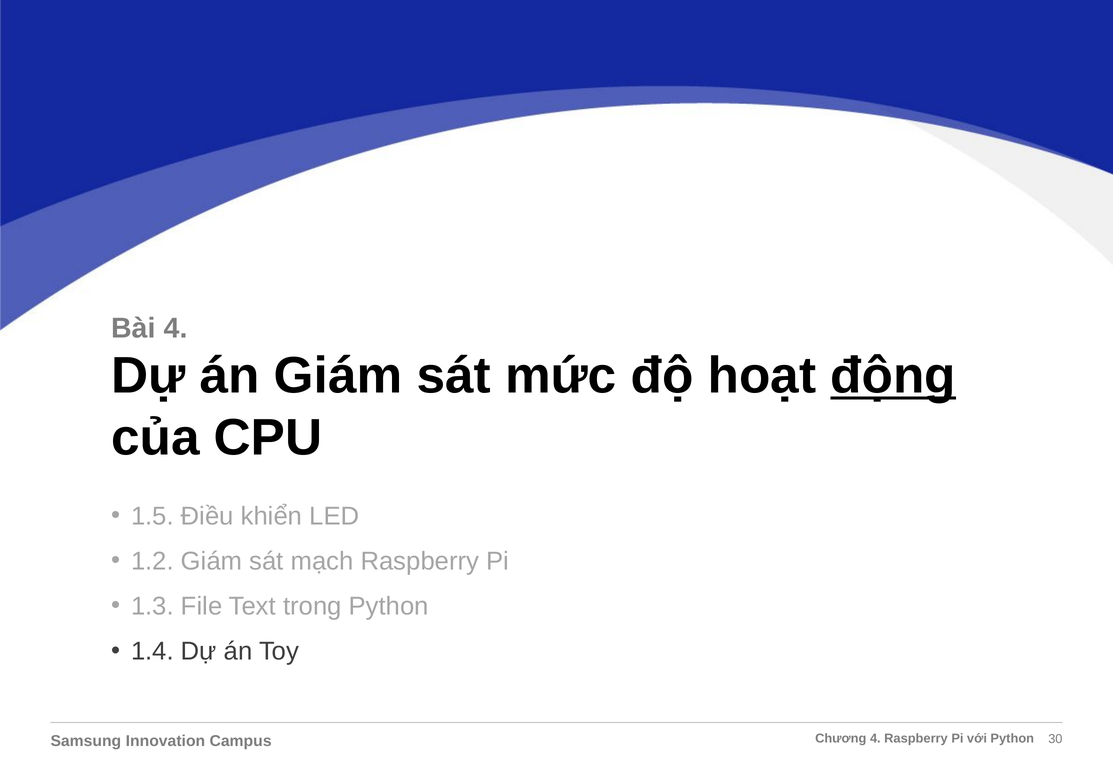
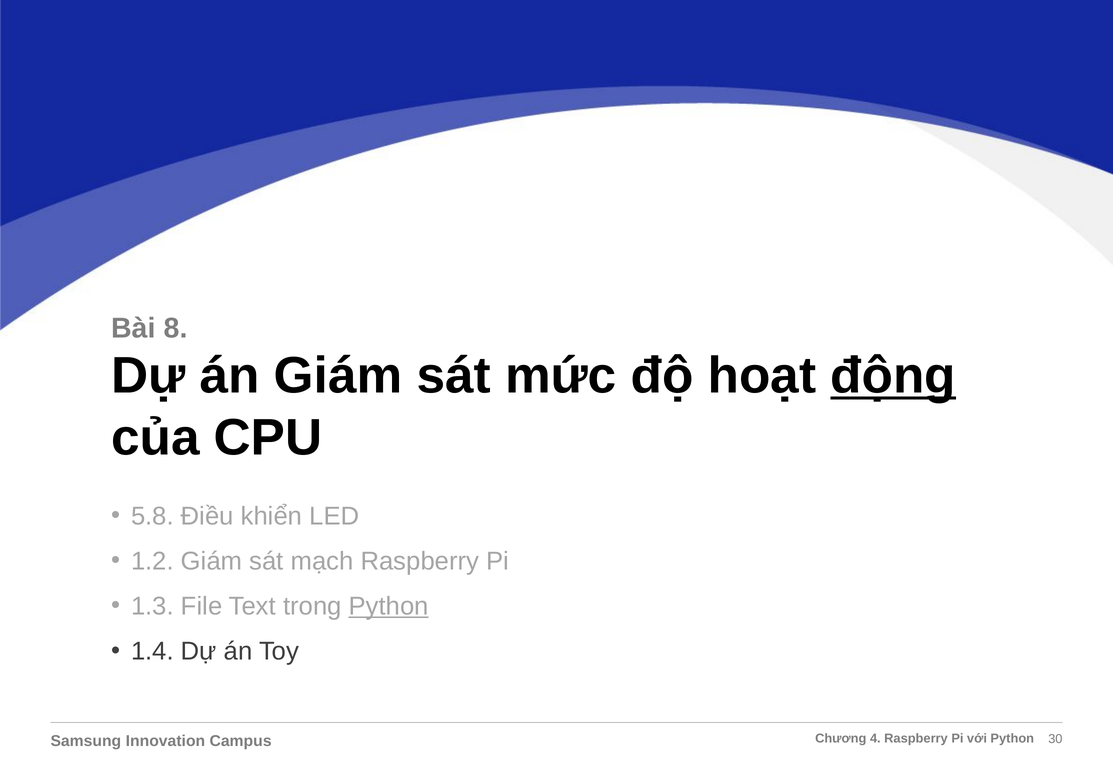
Bài 4: 4 -> 8 (176, 328)
1.5: 1.5 -> 5.8 (152, 516)
Python underline: none -> present (389, 606)
